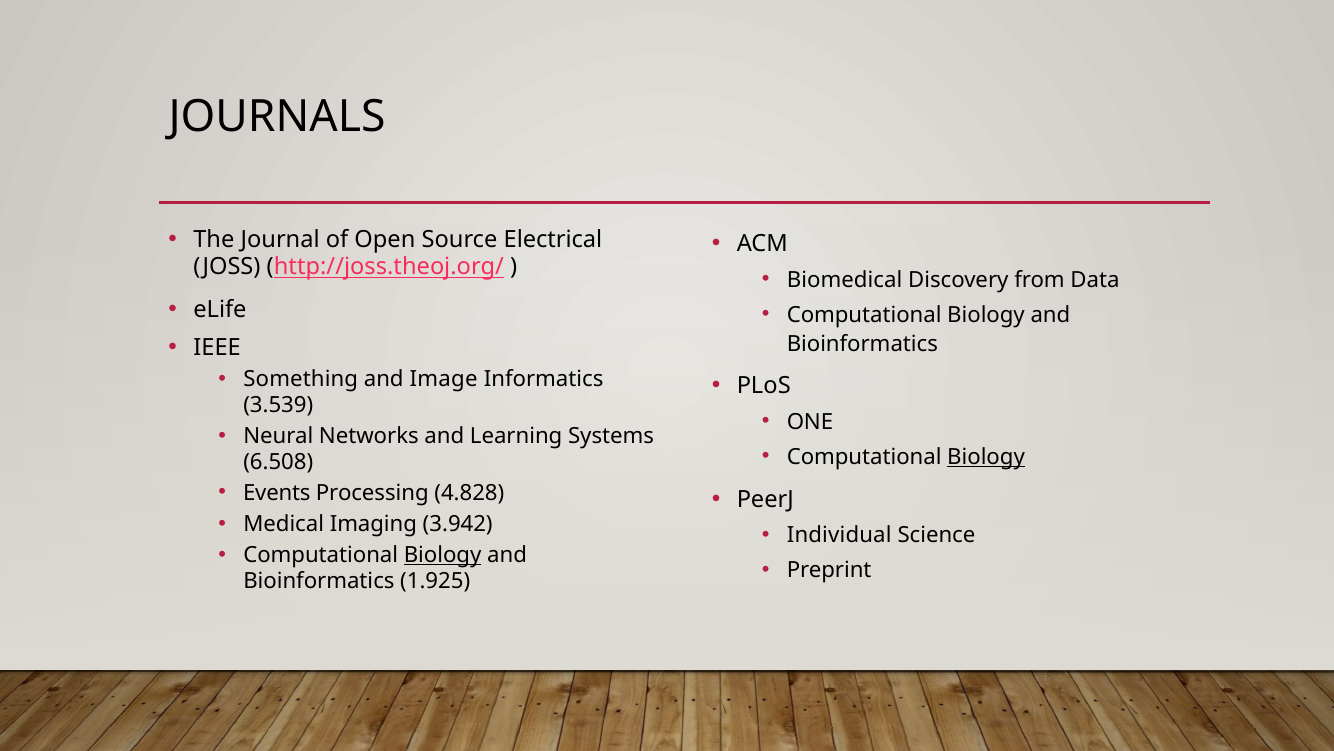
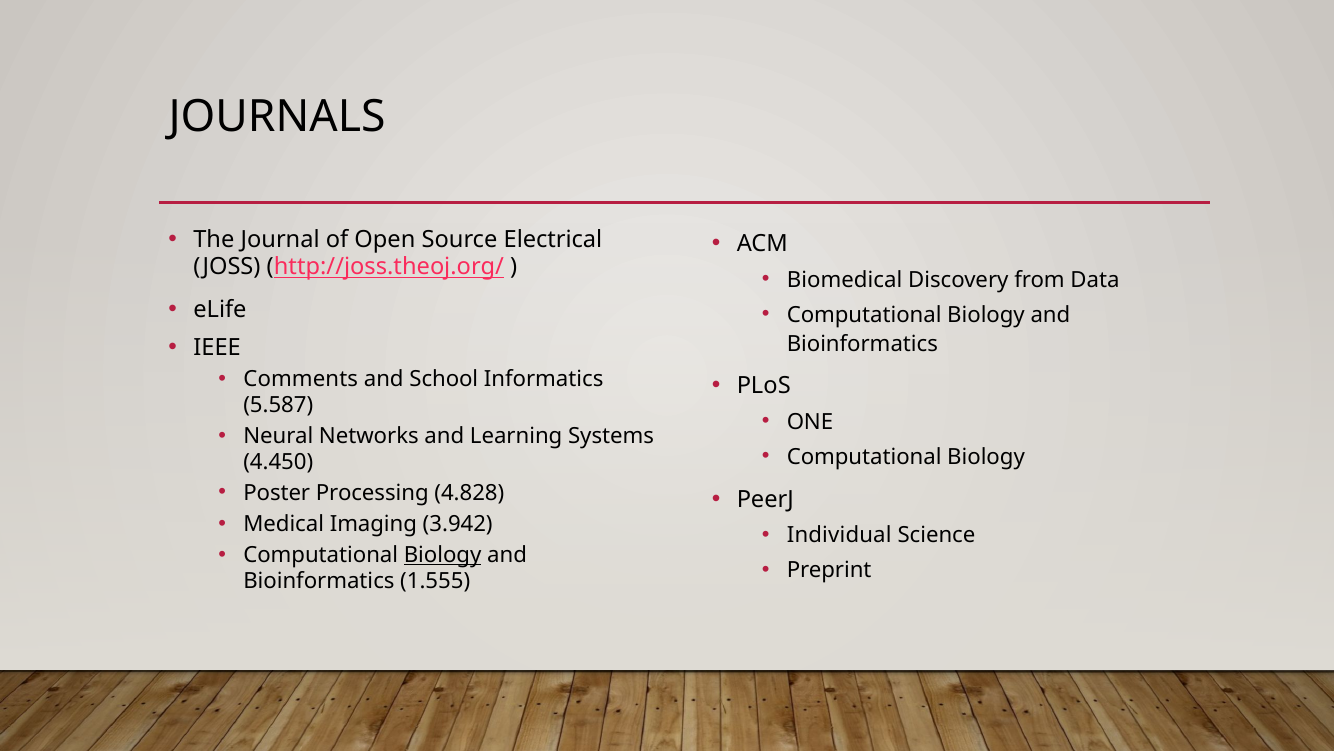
Something: Something -> Comments (301, 379)
Image: Image -> School (444, 379)
3.539: 3.539 -> 5.587 (278, 405)
Biology underline: present -> none (986, 457)
6.508: 6.508 -> 4.450 (278, 461)
Events: Events -> Poster (277, 493)
1.925: 1.925 -> 1.555 (435, 580)
